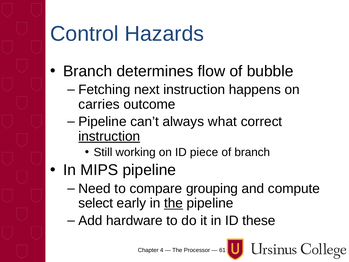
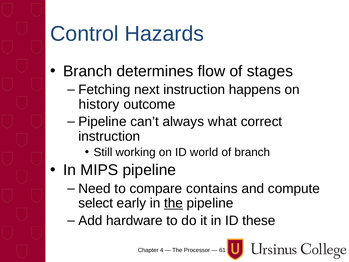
bubble: bubble -> stages (270, 71)
carries: carries -> history (99, 104)
instruction underline: present -> none (109, 136)
piece: piece -> world (204, 152)
grouping: grouping -> contains (212, 188)
